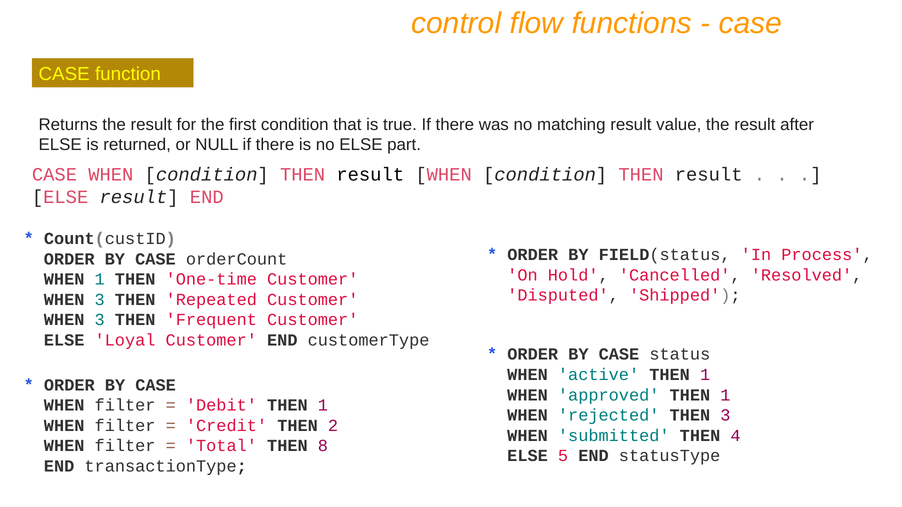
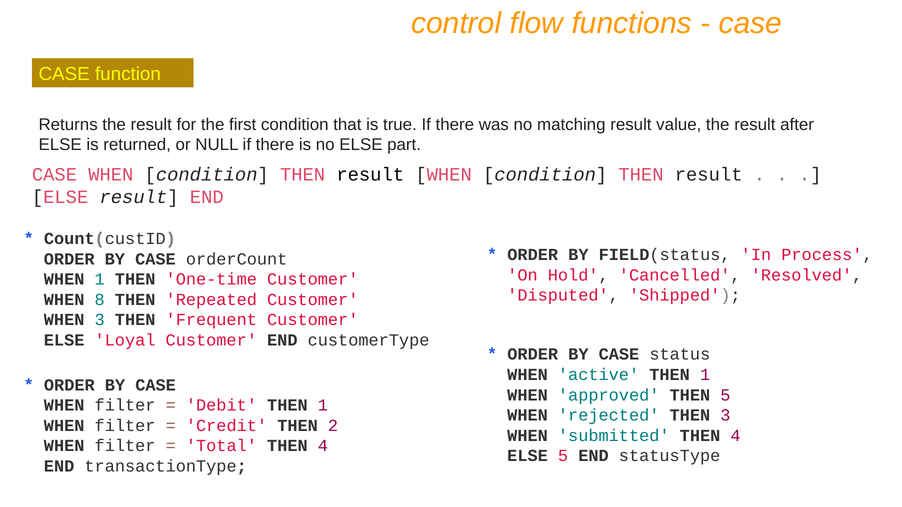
3: 3 -> 8 (100, 300)
approved THEN 1: 1 -> 5 (725, 395)
Total THEN 8: 8 -> 4 (323, 446)
